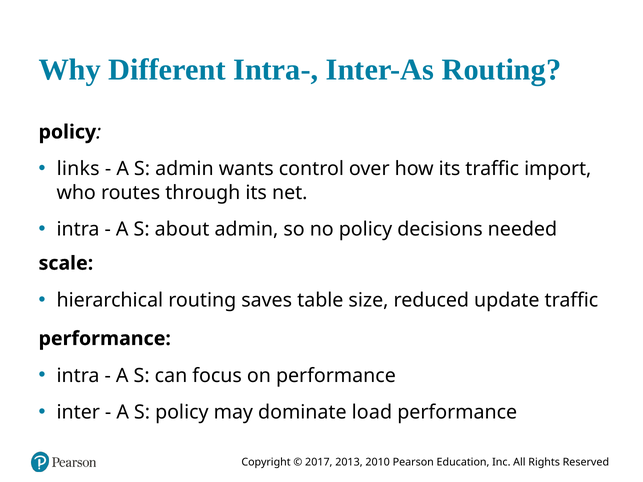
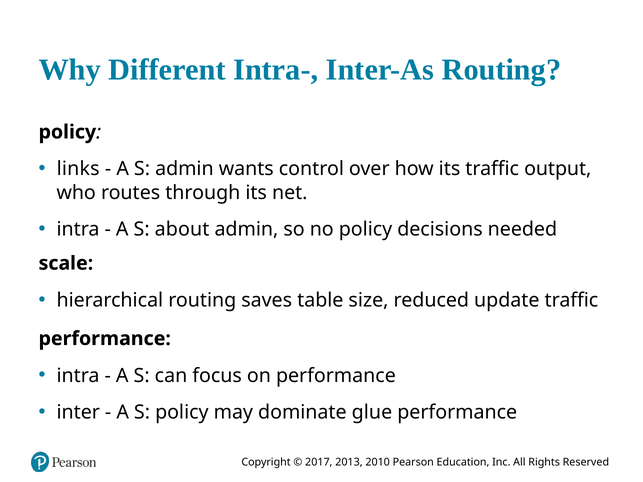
import: import -> output (558, 169)
load: load -> glue (372, 413)
